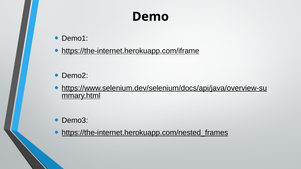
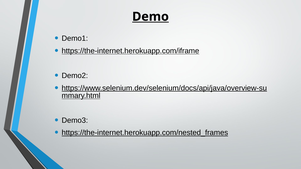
Demo underline: none -> present (151, 17)
